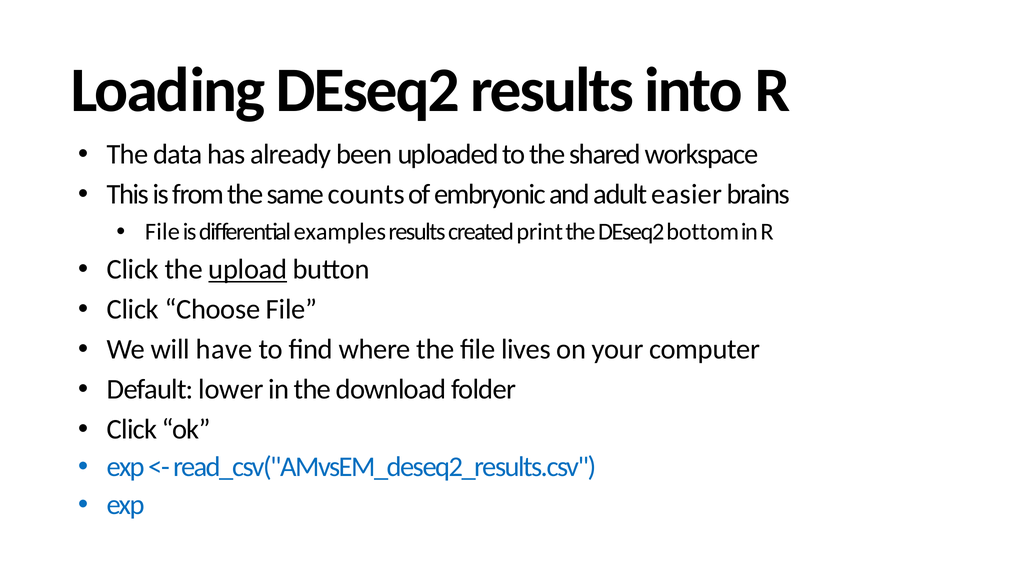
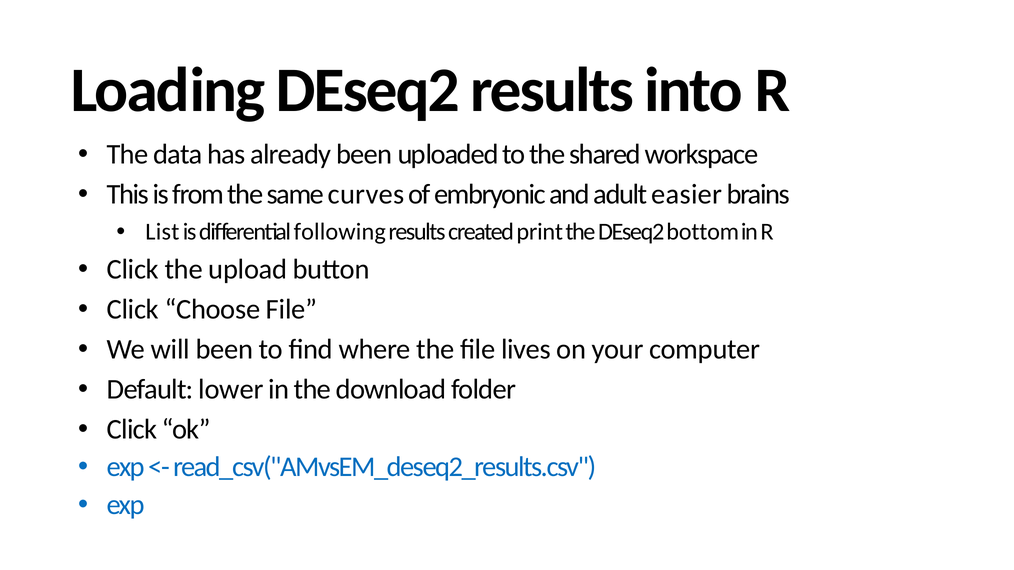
counts: counts -> curves (366, 194)
File: File -> List (162, 232)
examples: examples -> following (340, 232)
upload underline: present -> none (248, 270)
will have: have -> been (224, 350)
